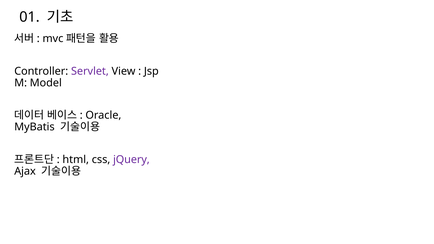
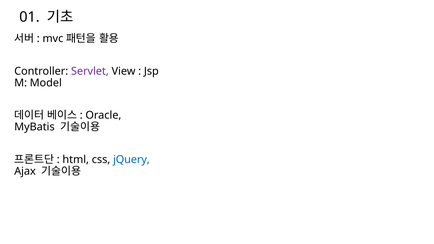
jQuery colour: purple -> blue (131, 160)
